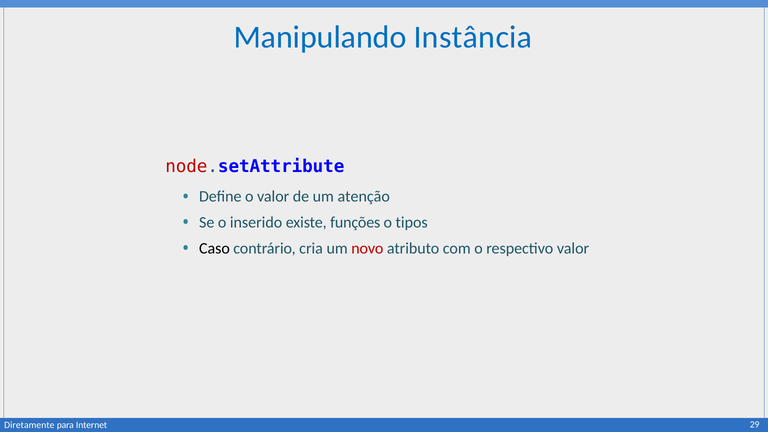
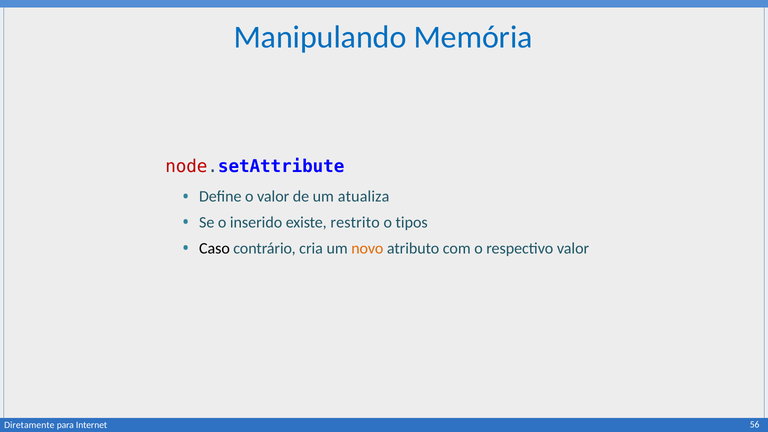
Instância: Instância -> Memória (473, 37)
atenção: atenção -> atualiza (364, 197)
funções: funções -> restrito (355, 223)
novo colour: red -> orange (367, 249)
29: 29 -> 56 (755, 425)
